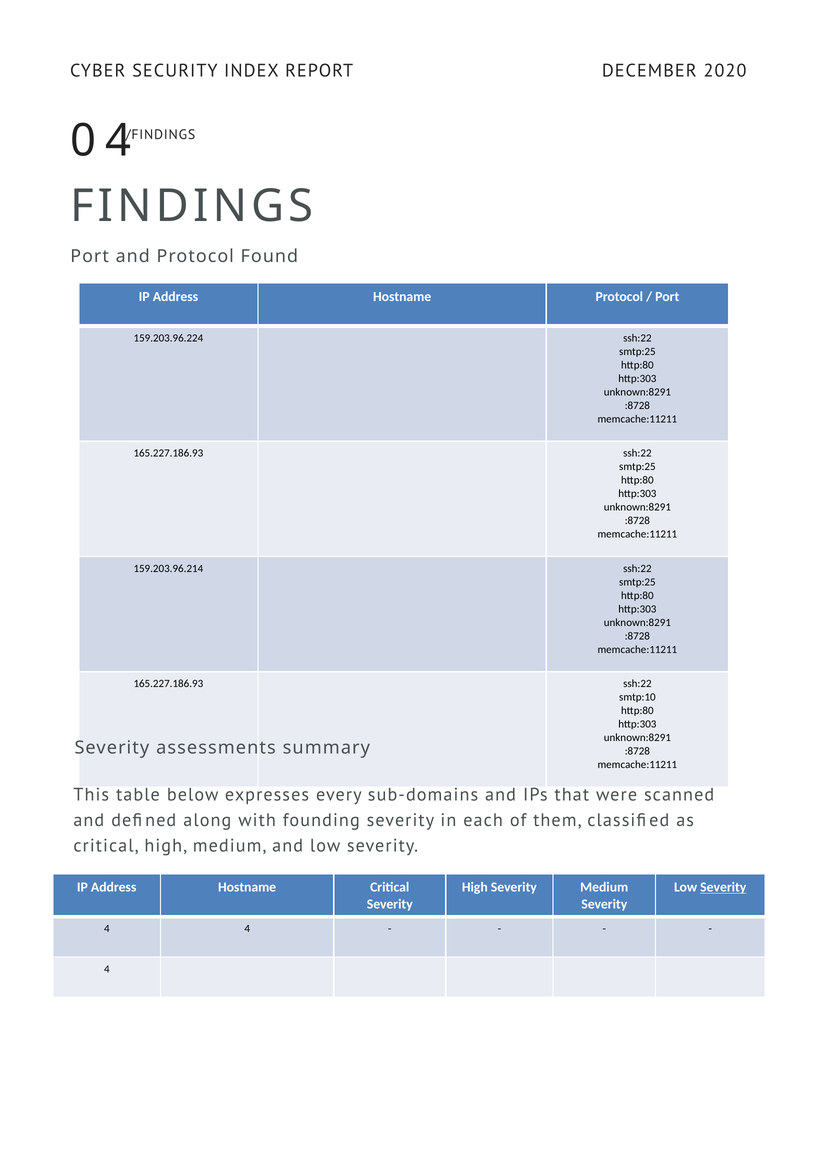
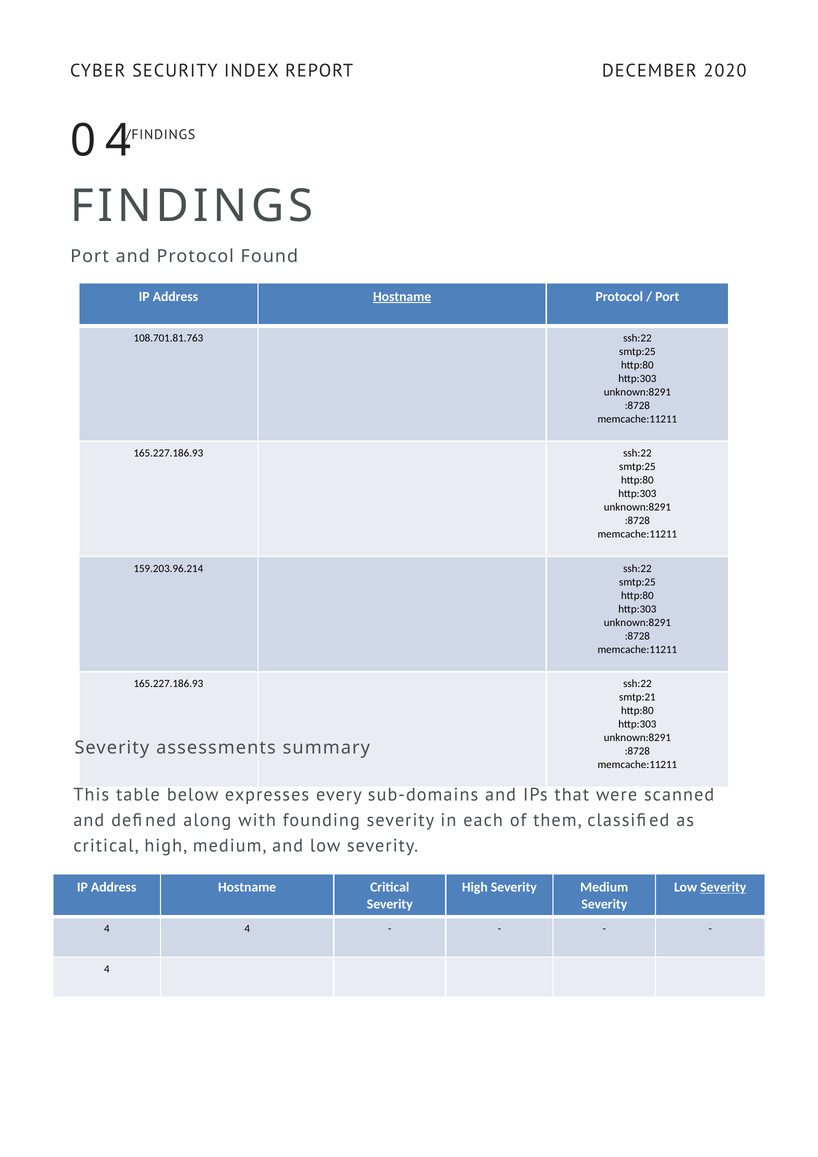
Hostname underline: none -> present (402, 297)
159.203.96.224: 159.203.96.224 -> 108.701.81.763 (168, 338)
smtp:10: smtp:10 -> smtp:21 (637, 698)
